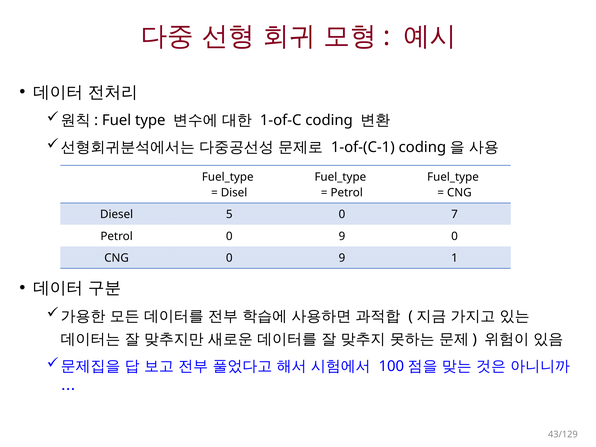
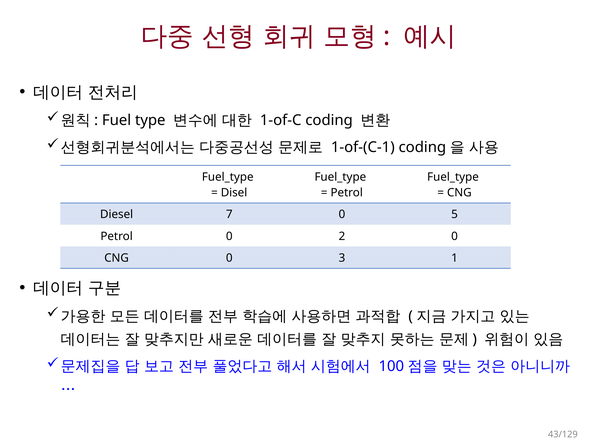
5: 5 -> 7 (229, 214)
7: 7 -> 5 (455, 214)
Petrol 0 9: 9 -> 2 (342, 236)
CNG 0 9: 9 -> 3 (342, 258)
